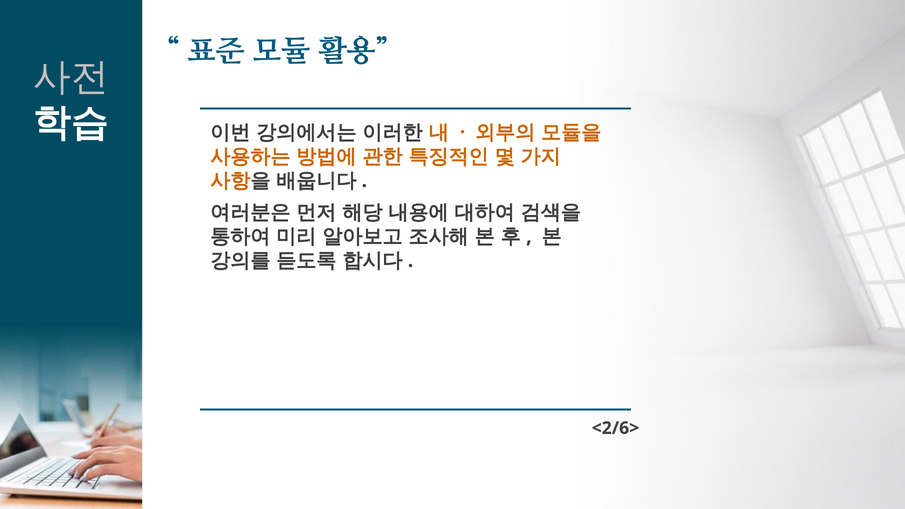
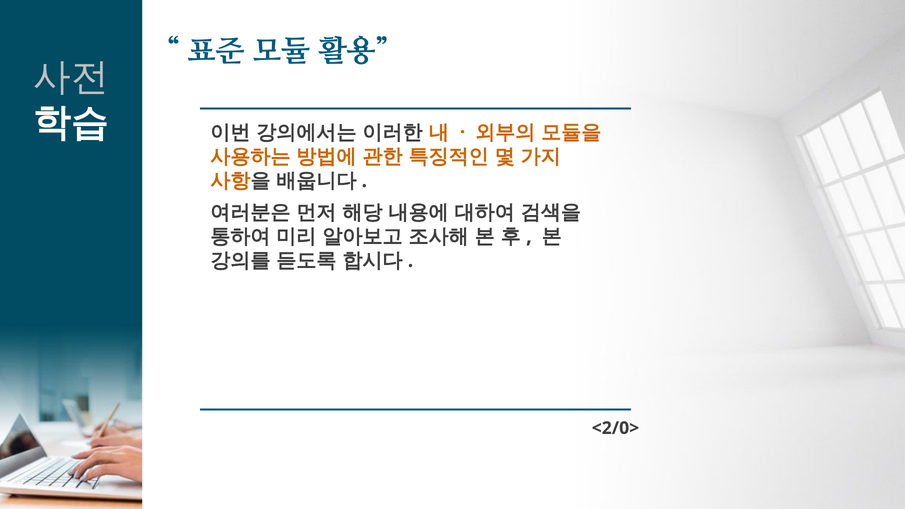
<2/6>: <2/6> -> <2/0> (615, 428)
